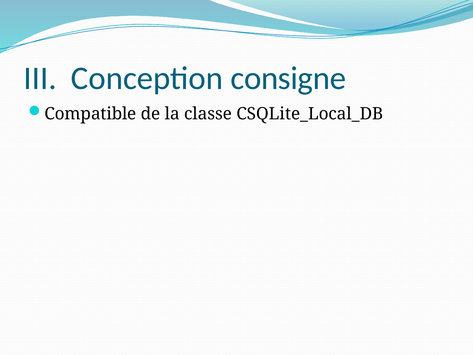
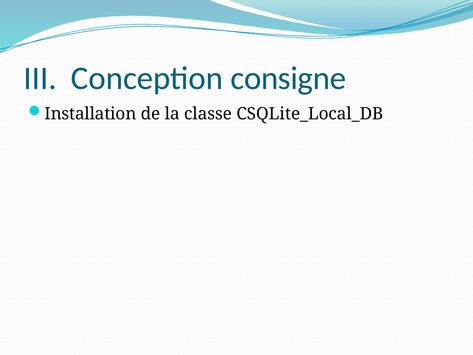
Compatible: Compatible -> Installation (90, 114)
